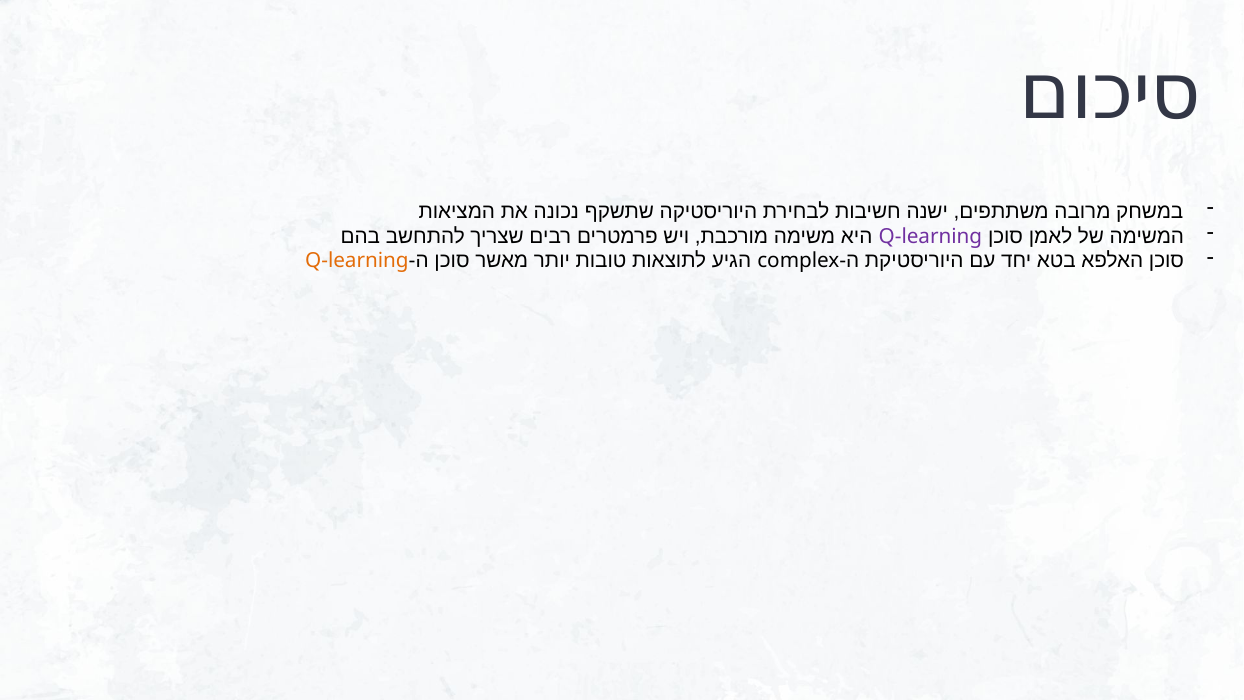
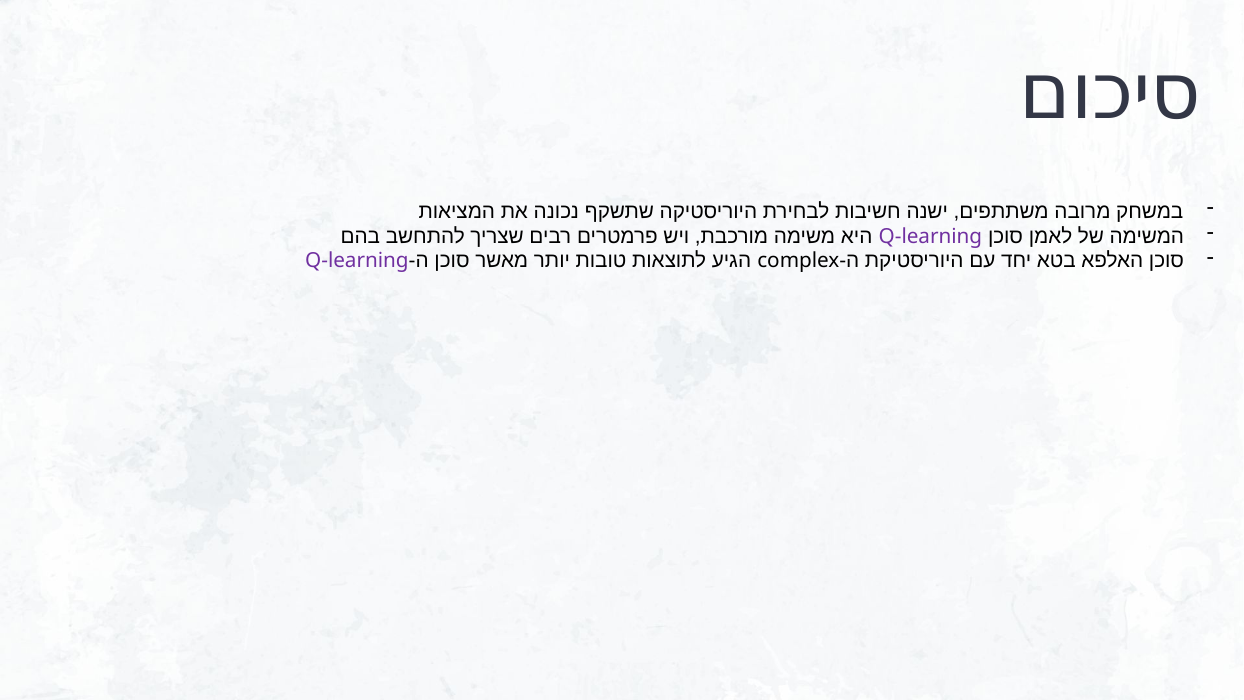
Q-learning colour: orange -> purple (357, 261)
